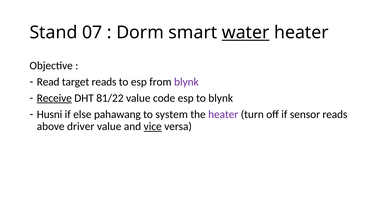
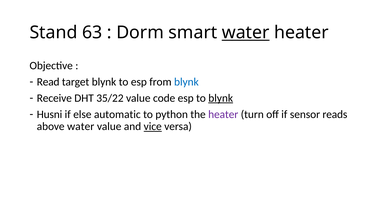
07: 07 -> 63 (92, 33)
target reads: reads -> blynk (104, 82)
blynk colour: purple -> blue (186, 82)
Receive underline: present -> none (54, 98)
81/22: 81/22 -> 35/22 (110, 98)
blynk underline: none -> present (221, 98)
pahawang: pahawang -> automatic (117, 114)
system: system -> python (172, 114)
above driver: driver -> water (81, 126)
